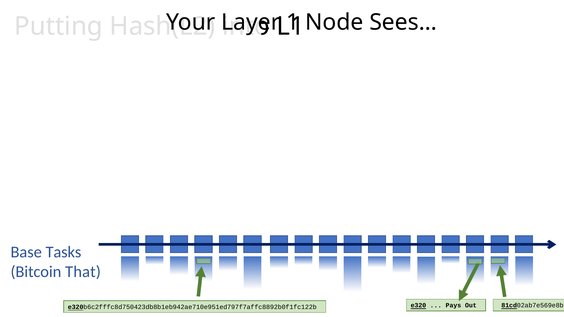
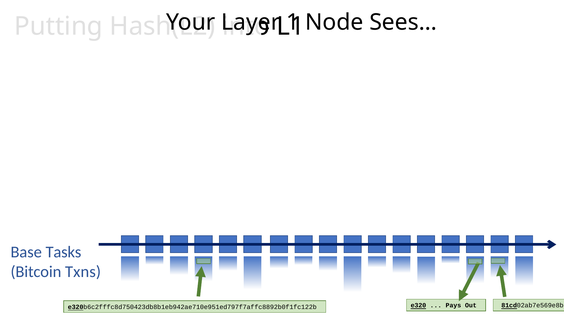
That: That -> Txns (83, 272)
